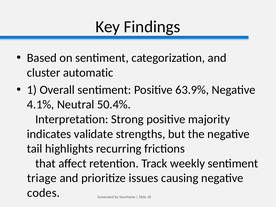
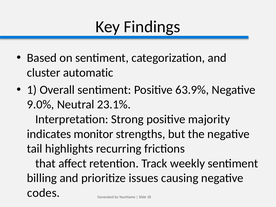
4.1%: 4.1% -> 9.0% (41, 105)
50.4%: 50.4% -> 23.1% (114, 105)
validate: validate -> monitor (94, 134)
triage: triage -> billing (42, 178)
